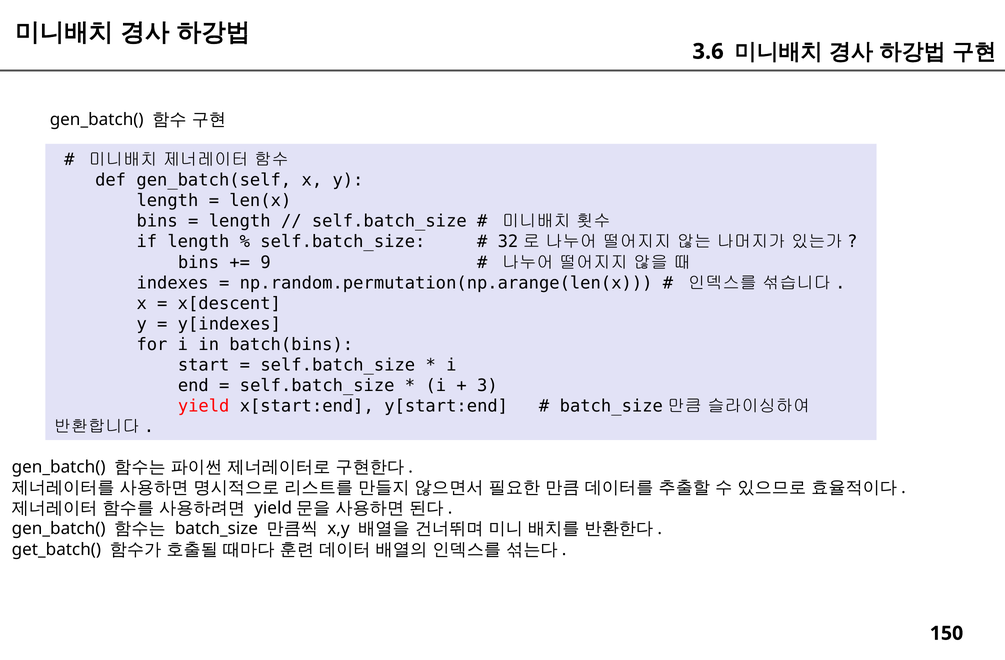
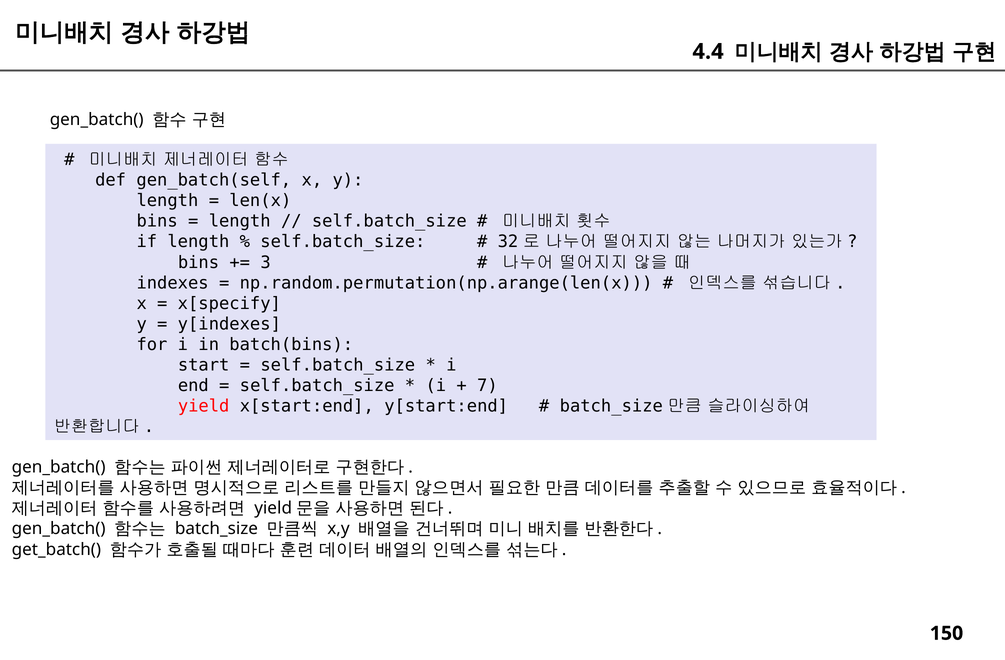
3.6: 3.6 -> 4.4 (708, 52)
9: 9 -> 3 (266, 262)
x[descent: x[descent -> x[specify (229, 304)
3: 3 -> 7 (487, 386)
